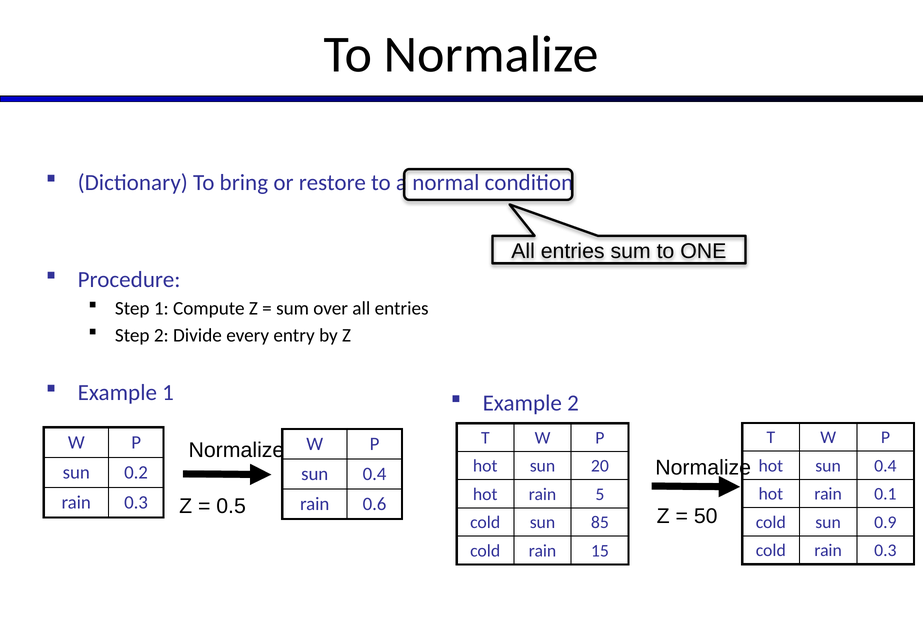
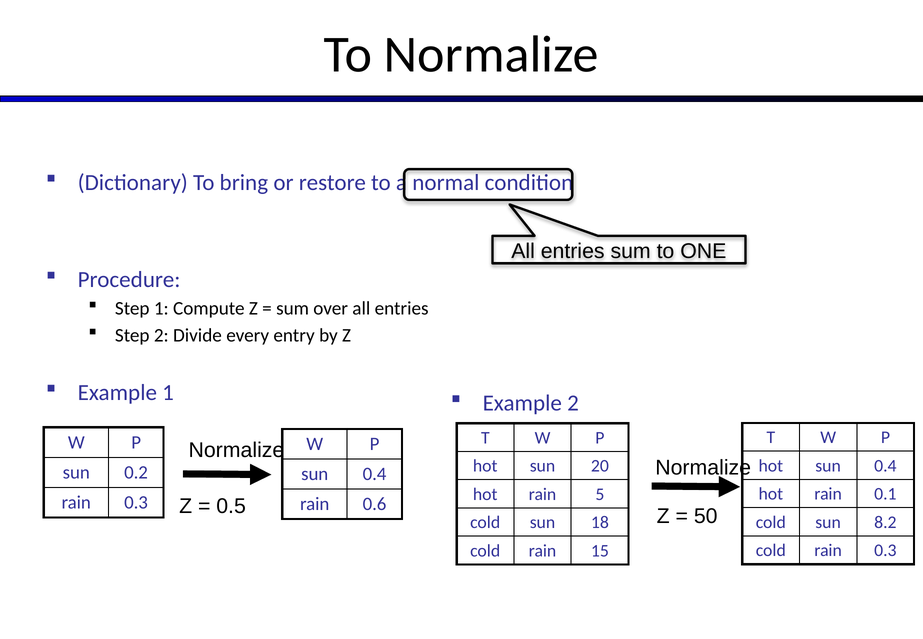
0.9: 0.9 -> 8.2 (885, 522)
85: 85 -> 18 (600, 522)
